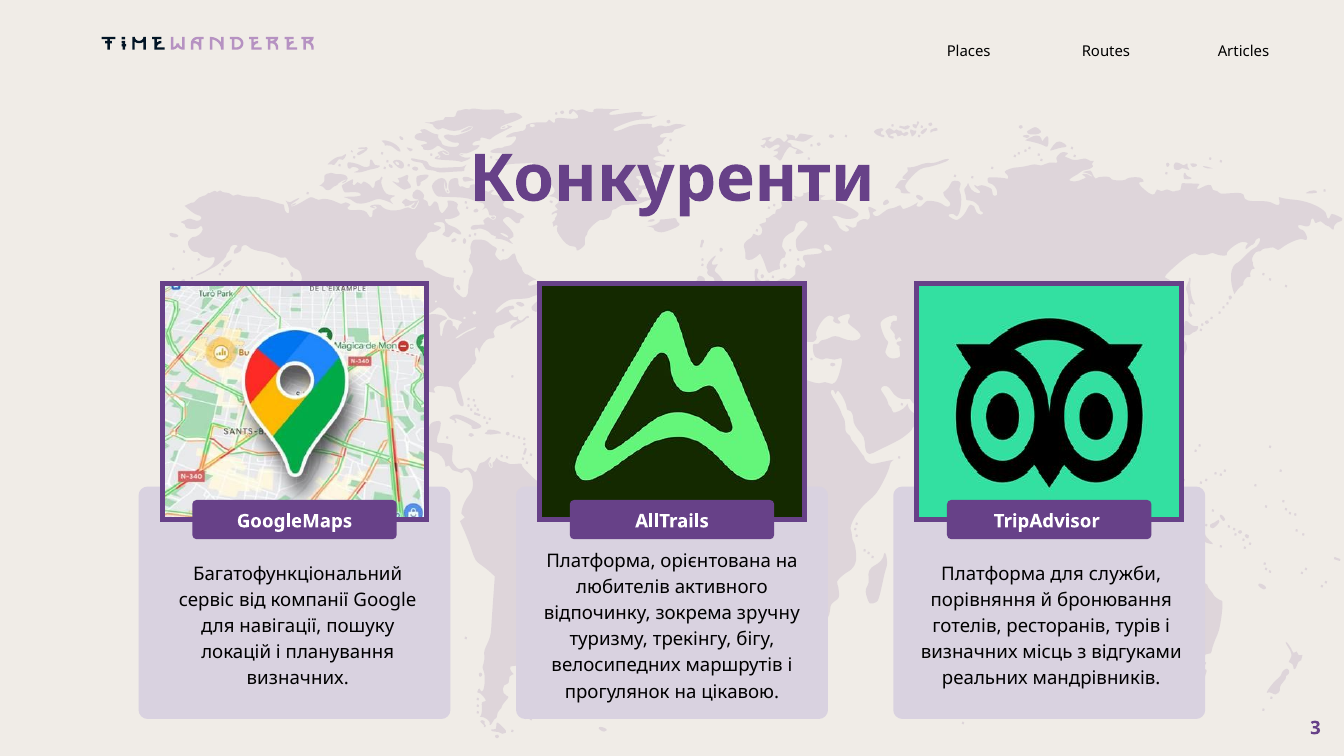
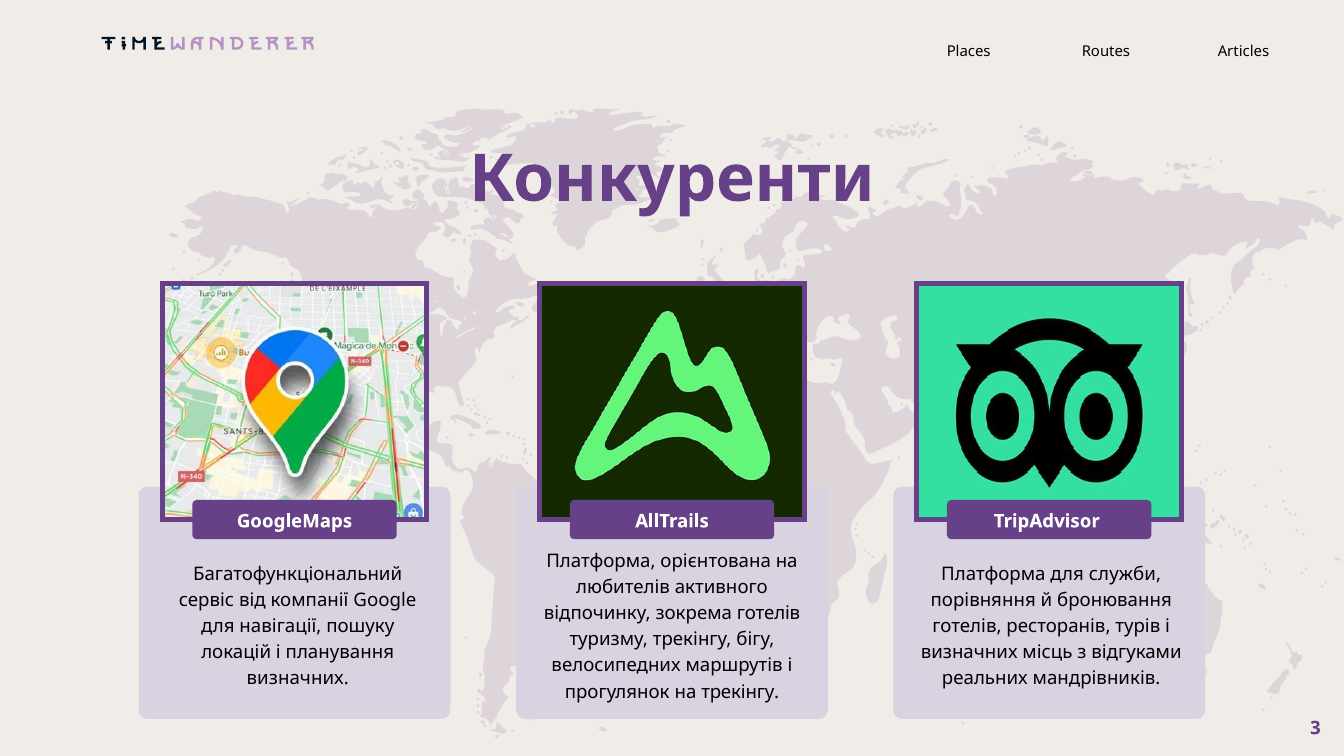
зокрема зручну: зручну -> готелів (769, 613)
на цікавою: цікавою -> трекінгу (740, 692)
